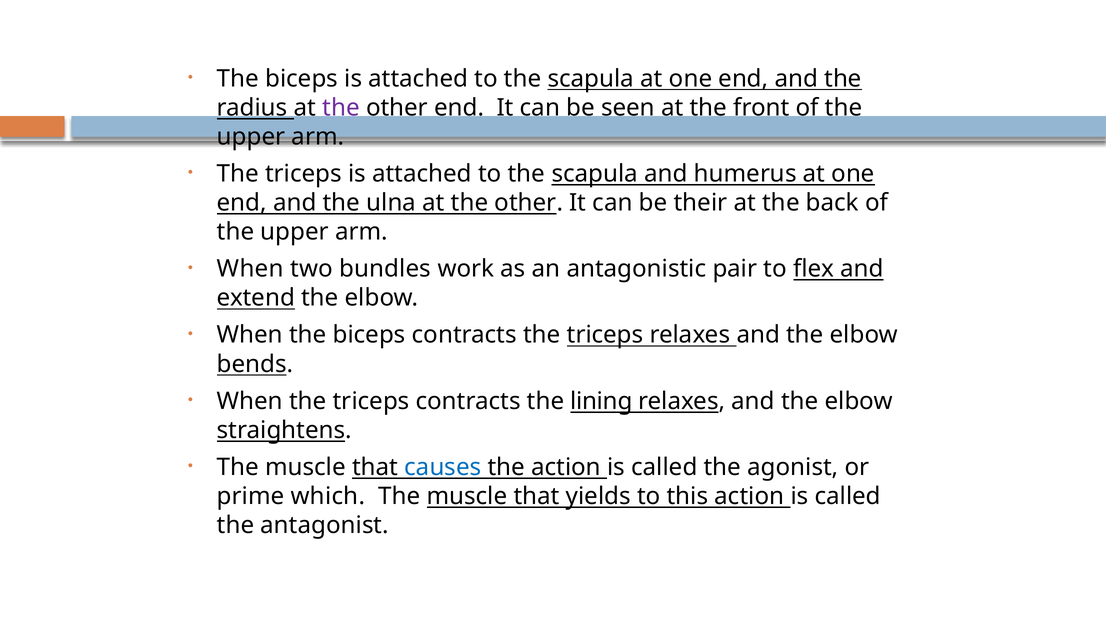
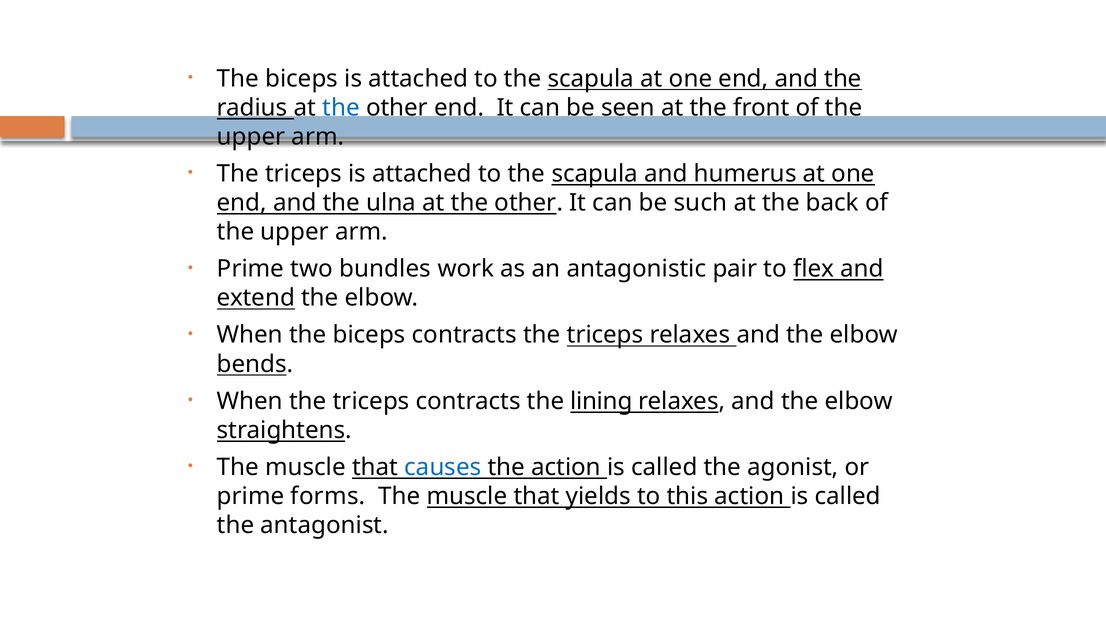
the colour: purple -> blue (341, 108)
their: their -> such (700, 203)
When: When -> Prime (250, 269)
which: which -> forms (328, 496)
